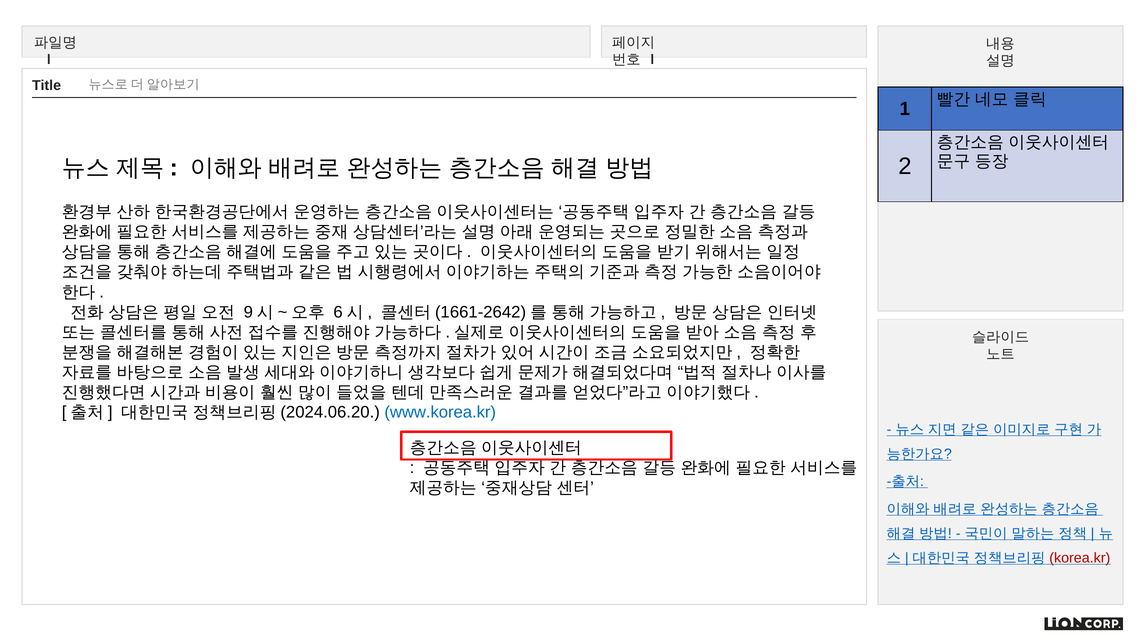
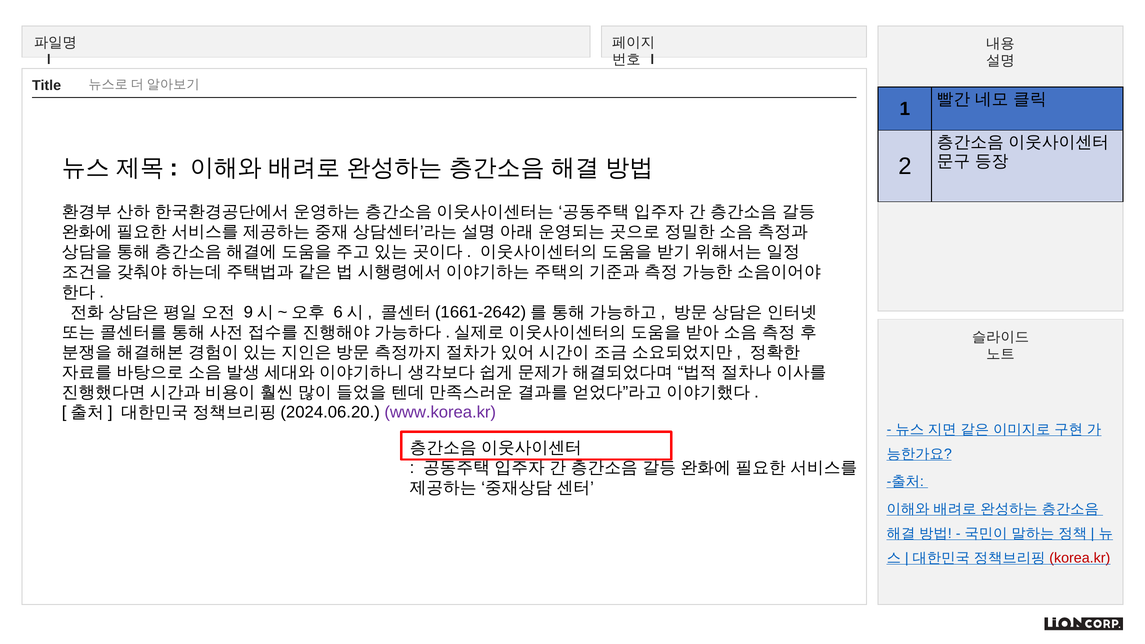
www.korea.kr colour: blue -> purple (440, 412)
